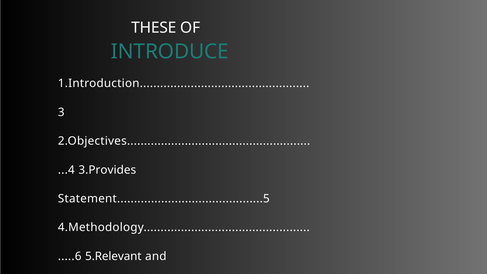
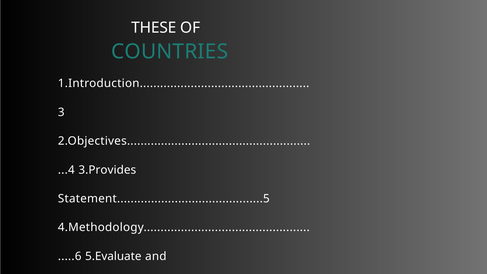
INTRODUCE: INTRODUCE -> COUNTRIES (170, 51)
5.Relevant: 5.Relevant -> 5.Evaluate (113, 256)
